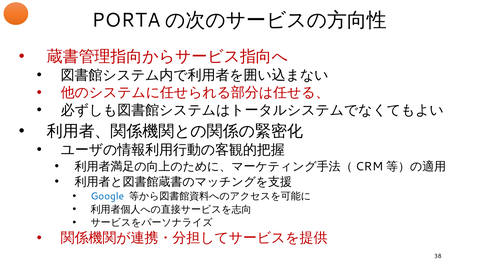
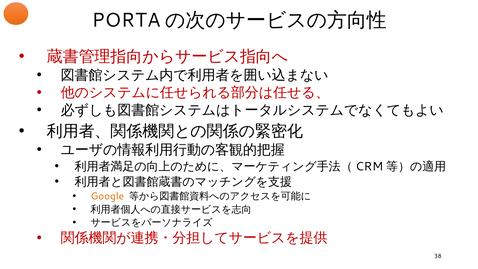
Google colour: blue -> orange (107, 196)
